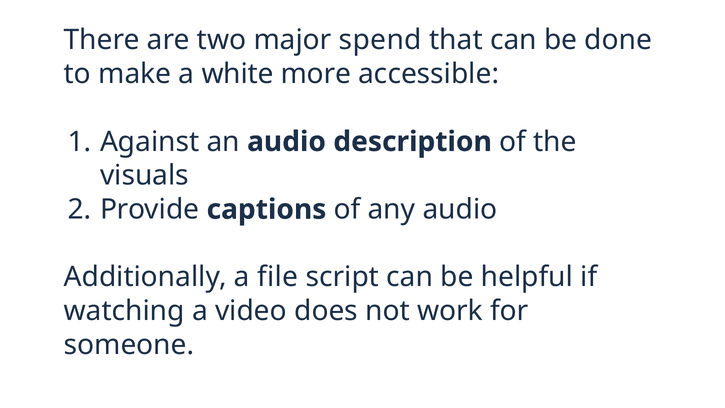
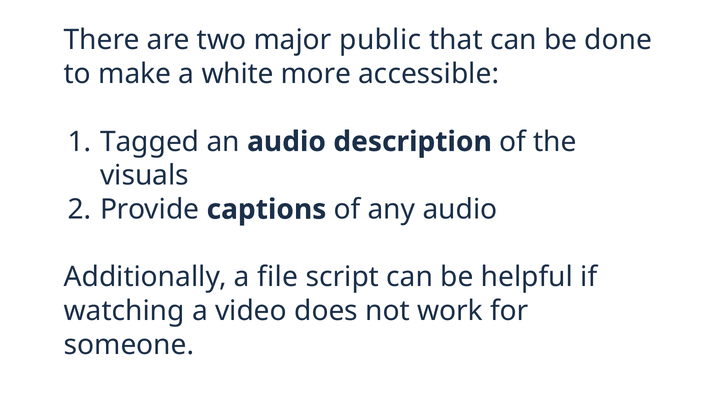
spend: spend -> public (380, 40)
Against: Against -> Tagged (150, 142)
